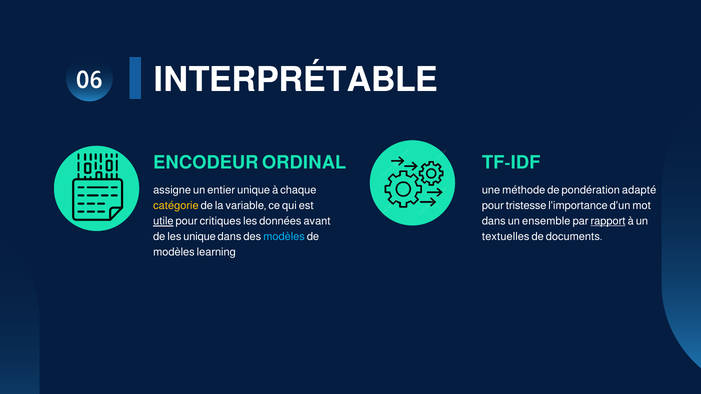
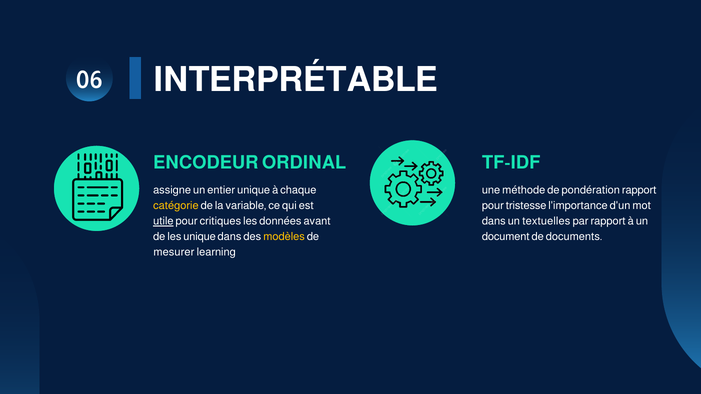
pondération adapté: adapté -> rapport (639, 190)
ensemble: ensemble -> textuelles (546, 221)
rapport underline: present -> none (608, 221)
textuelles: textuelles -> document (506, 237)
modèles colour: light blue -> yellow (284, 237)
modèles: modèles -> mesurer (174, 252)
